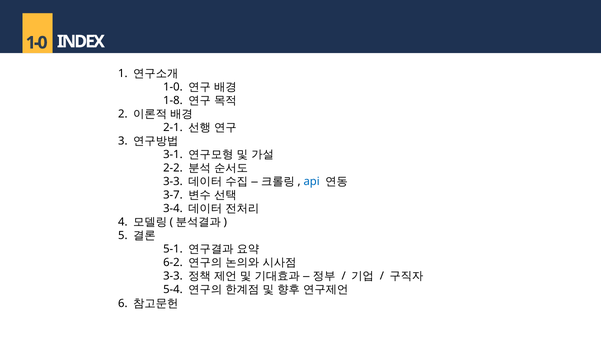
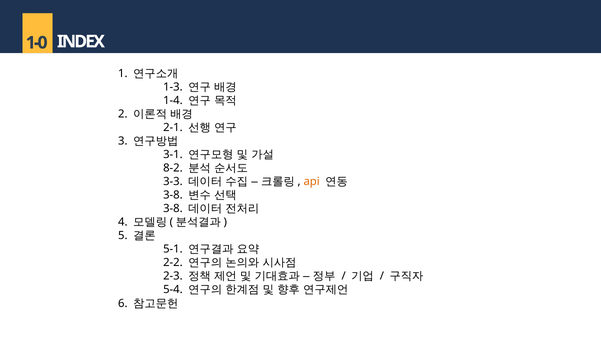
1-0: 1-0 -> 1-3 (173, 87)
1-8: 1-8 -> 1-4 (173, 101)
2-2: 2-2 -> 8-2 (173, 168)
api colour: blue -> orange (312, 182)
3-7: 3-7 -> 3-8 (173, 195)
3-4: 3-4 -> 3-8 (173, 209)
6-2: 6-2 -> 2-2 (173, 263)
3-3: 3-3 -> 2-3 (173, 276)
